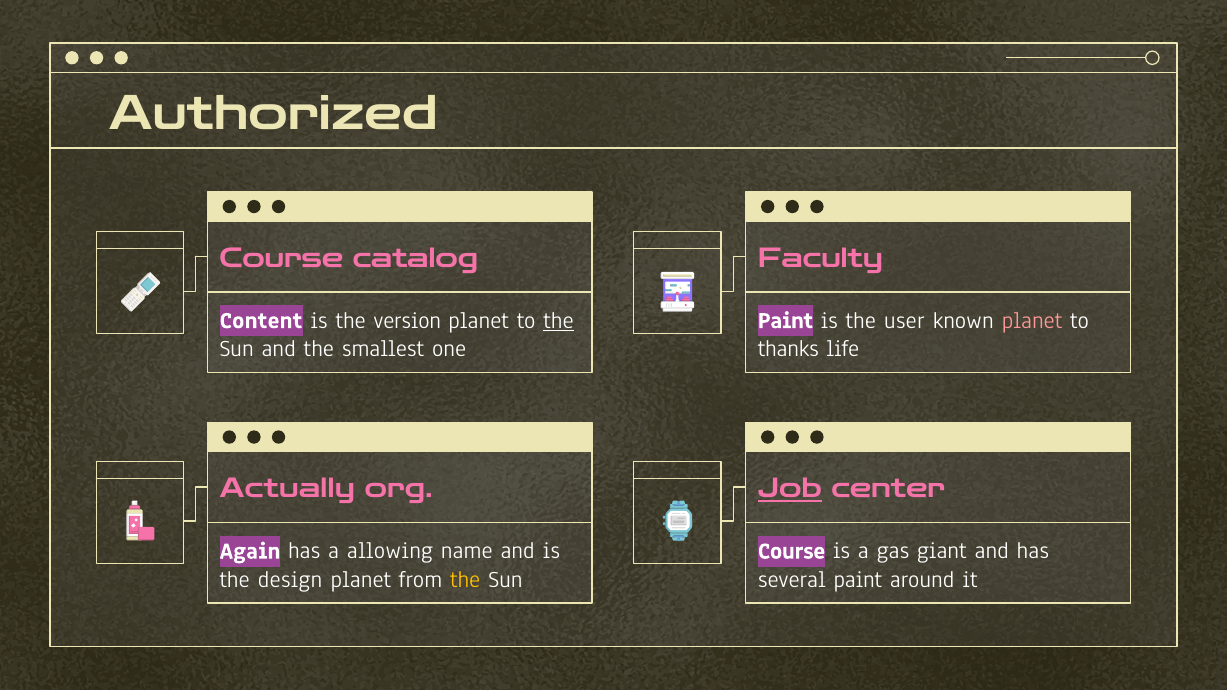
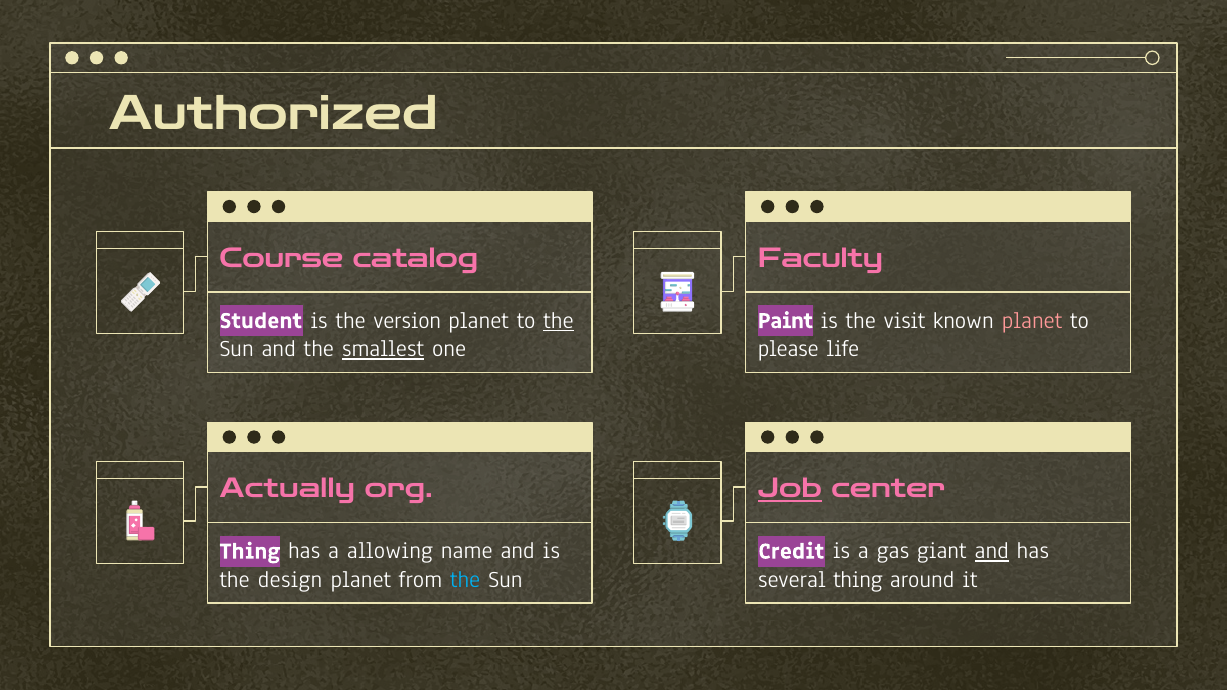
Content: Content -> Student (261, 320)
user: user -> visit (905, 320)
smallest underline: none -> present (383, 349)
thanks: thanks -> please (788, 349)
Again: Again -> Thing (250, 551)
Course: Course -> Credit (791, 551)
and underline: none -> present (992, 551)
the colour: yellow -> light blue (465, 580)
several paint: paint -> thing (858, 580)
